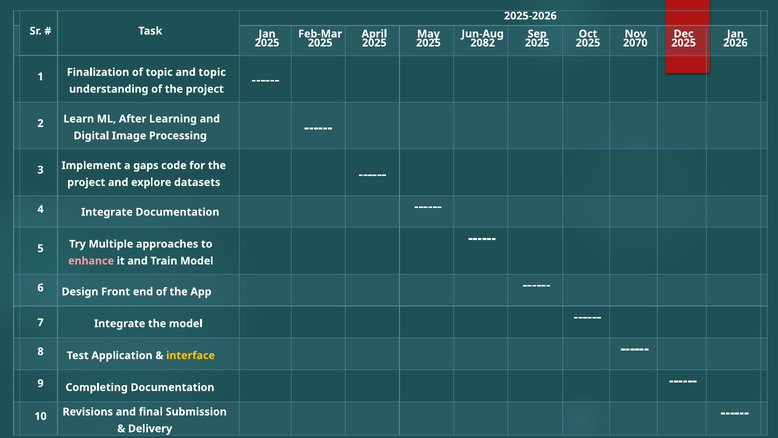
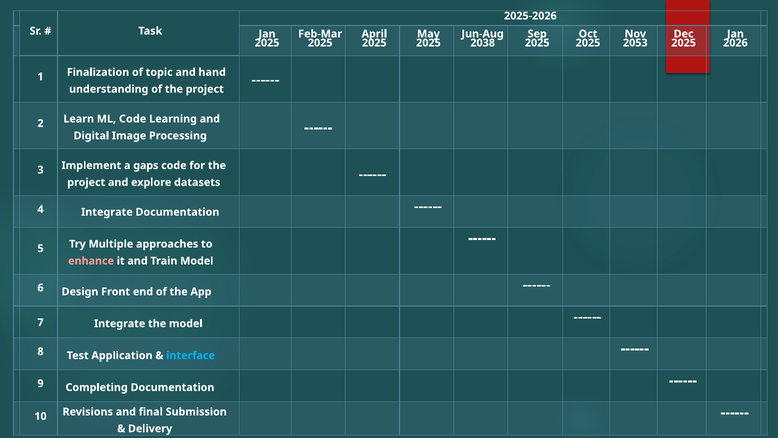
2082: 2082 -> 2038 (483, 43)
2070: 2070 -> 2053 (635, 43)
and topic: topic -> hand (212, 72)
ML After: After -> Code (133, 119)
interface colour: yellow -> light blue (191, 355)
